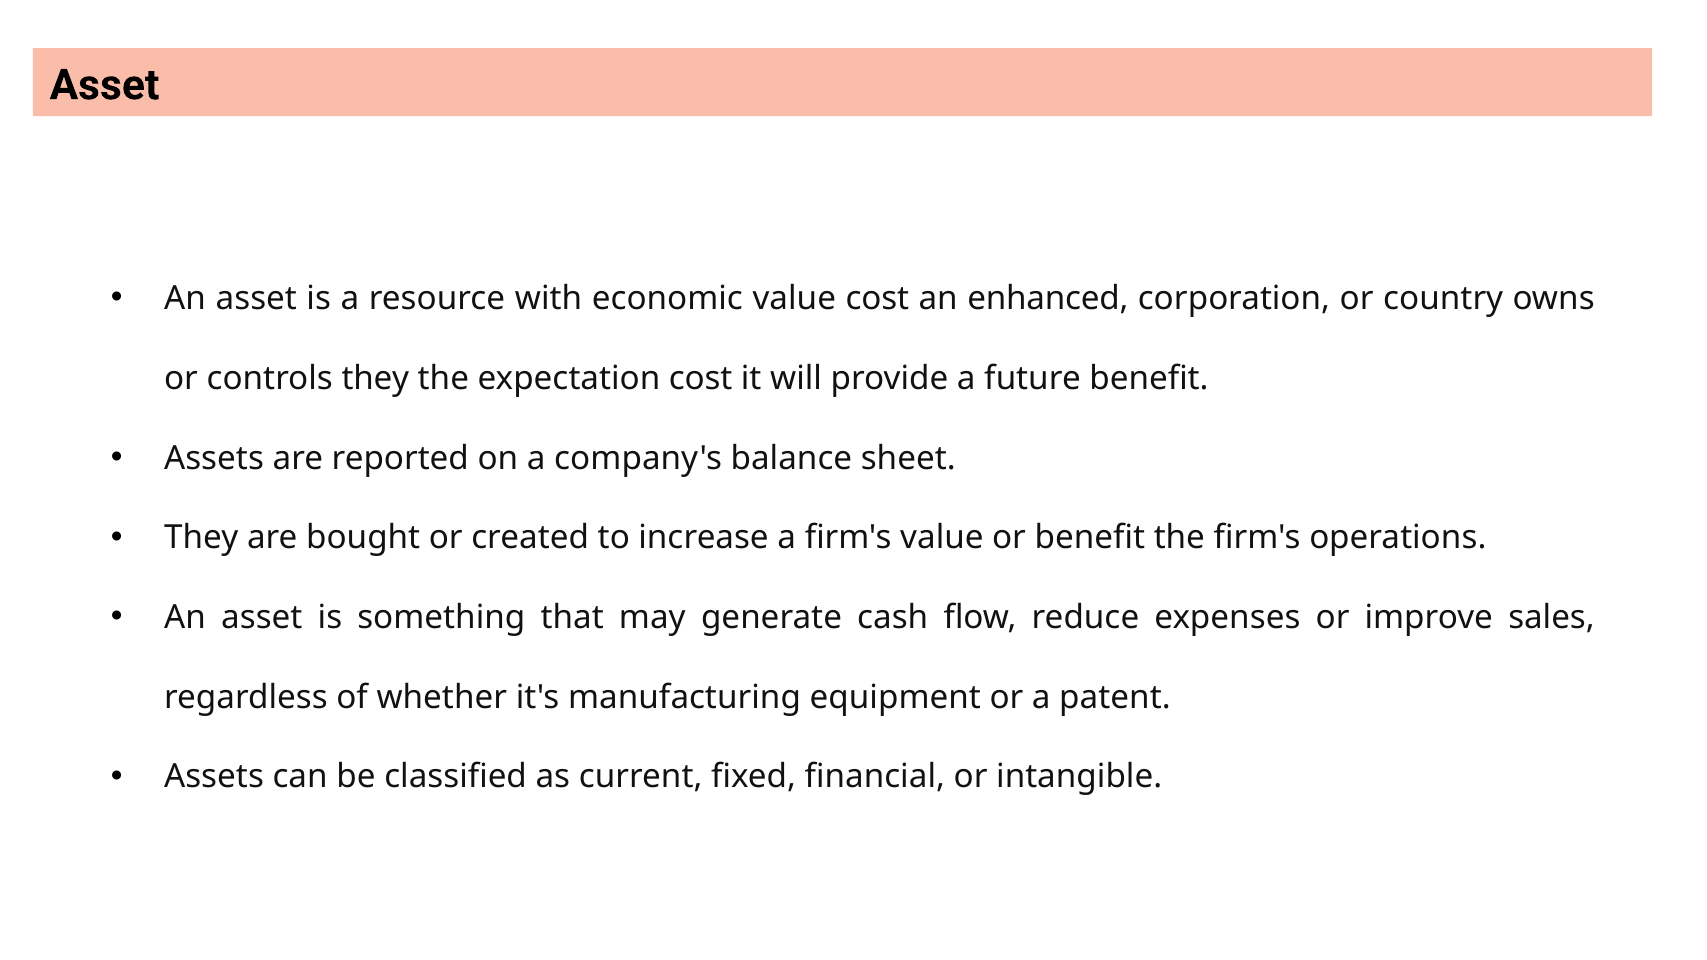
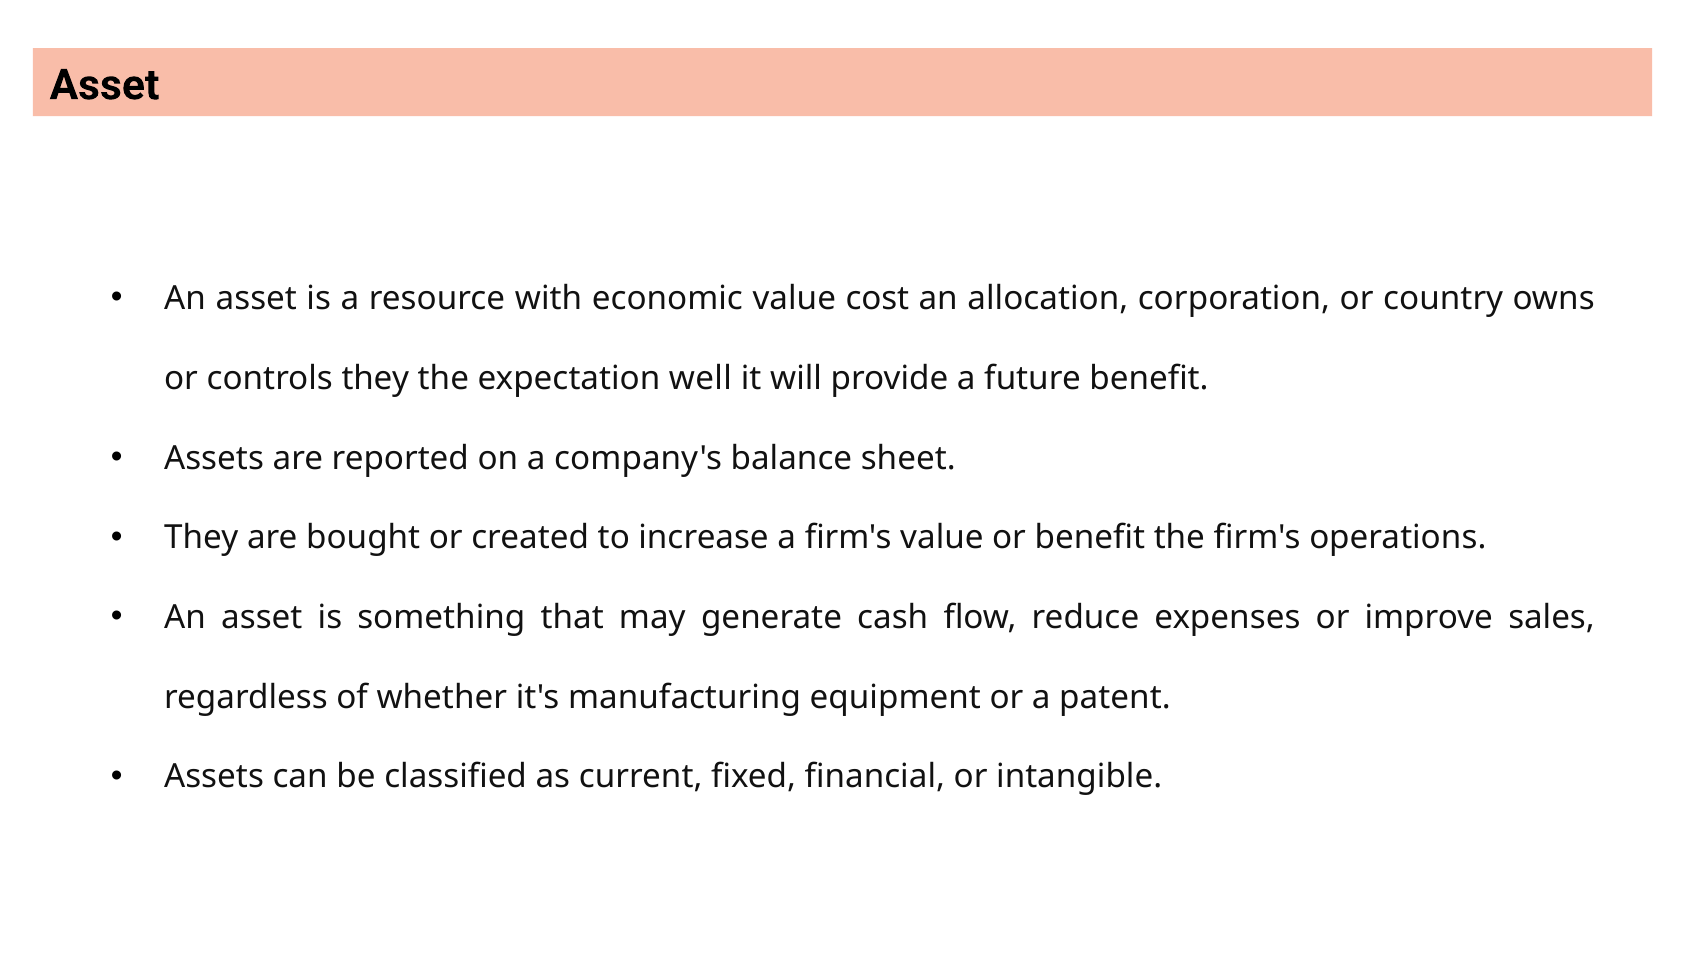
enhanced: enhanced -> allocation (1048, 299)
expectation cost: cost -> well (700, 379)
